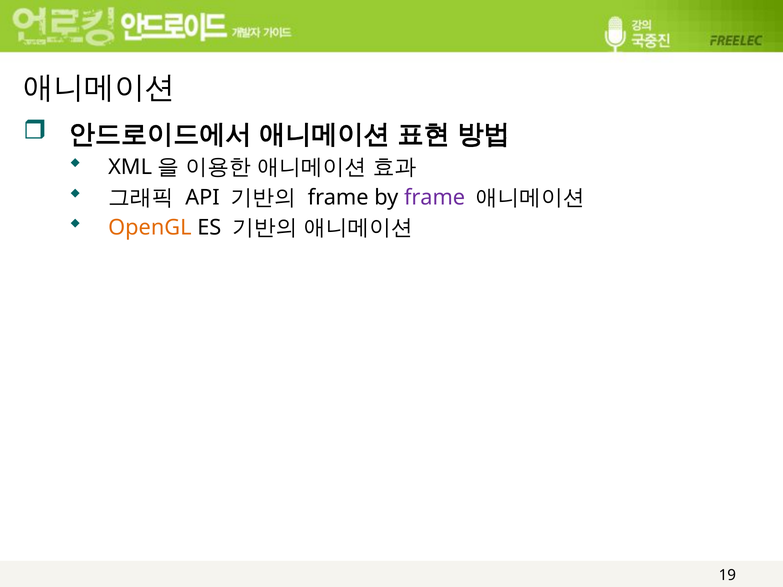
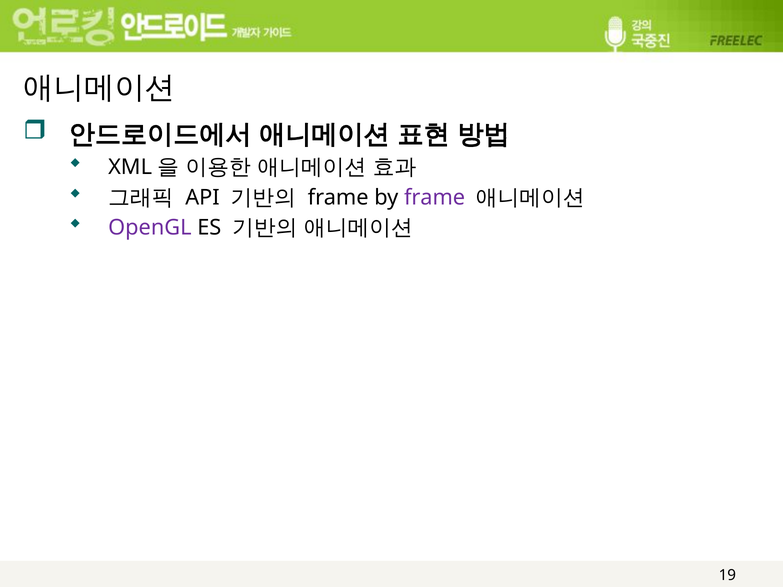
OpenGL colour: orange -> purple (150, 228)
